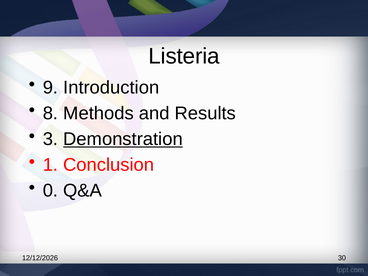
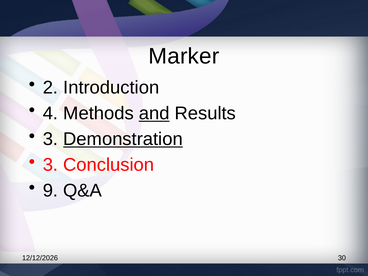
Listeria: Listeria -> Marker (184, 56)
9: 9 -> 2 (50, 88)
8: 8 -> 4 (50, 113)
and underline: none -> present (154, 113)
1: 1 -> 3 (50, 165)
0: 0 -> 9 (50, 191)
